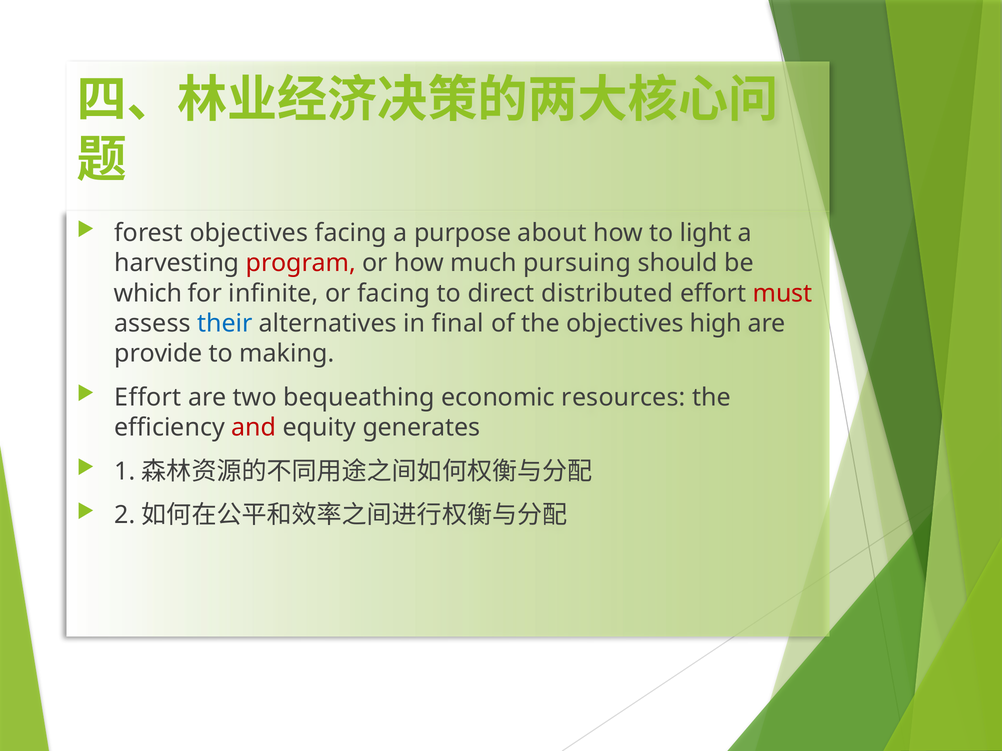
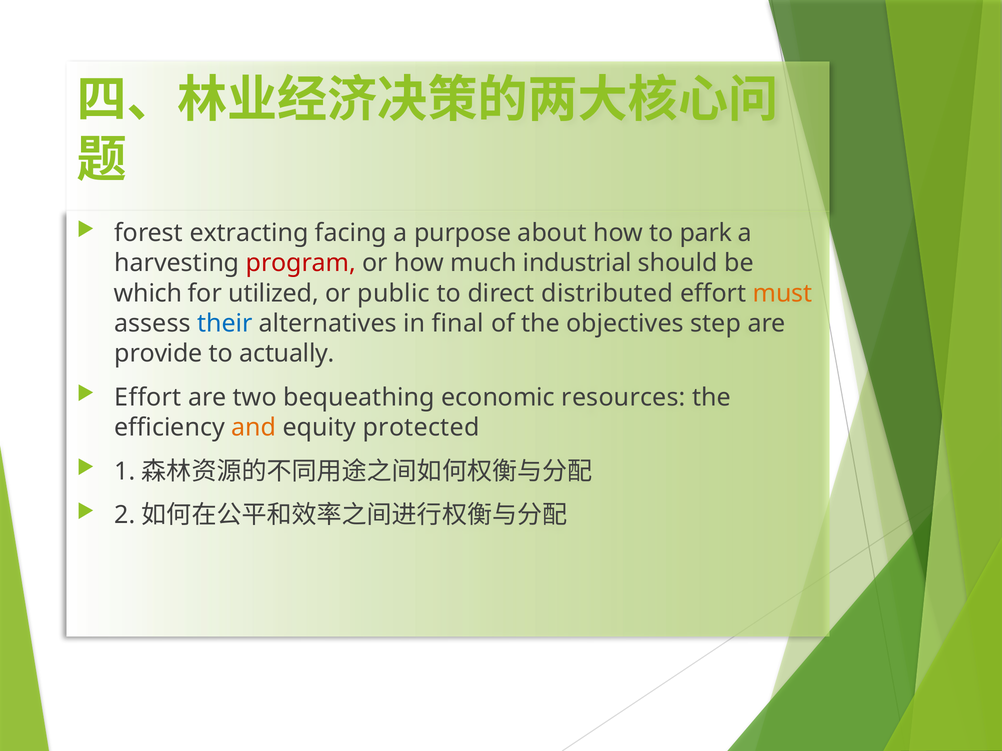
forest objectives: objectives -> extracting (249, 233)
light: light -> park (706, 233)
pursuing: pursuing -> industrial (577, 263)
infinite: infinite -> utilized (274, 293)
or facing: facing -> public (394, 293)
must colour: red -> orange (783, 293)
high: high -> step (716, 323)
making: making -> actually (287, 354)
and colour: red -> orange (254, 428)
generates: generates -> protected (421, 428)
